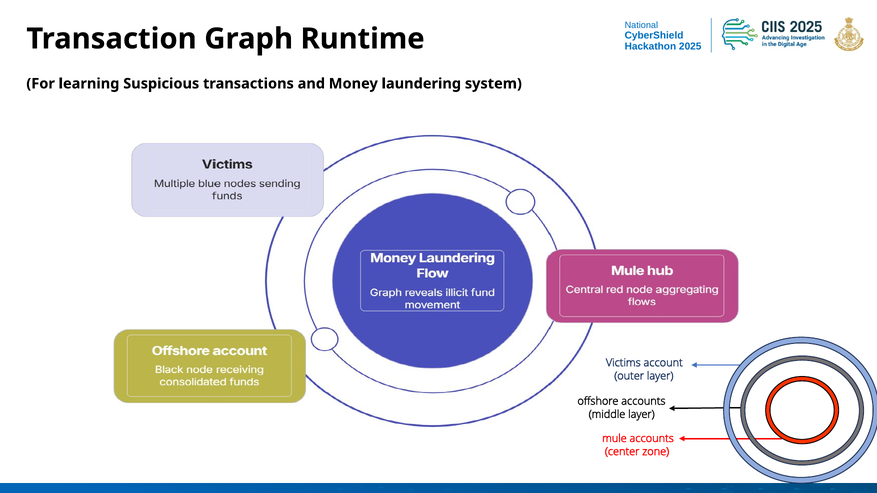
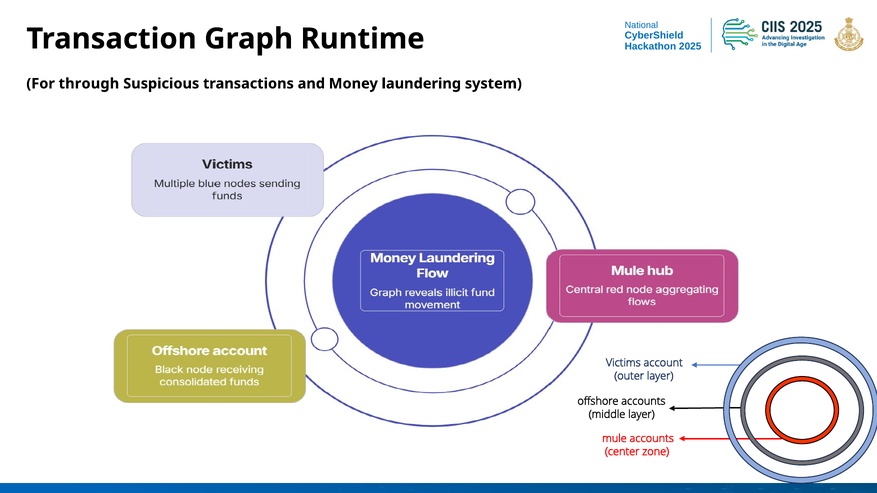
learning: learning -> through (89, 84)
